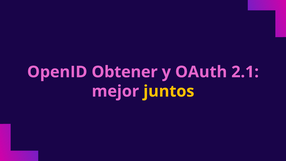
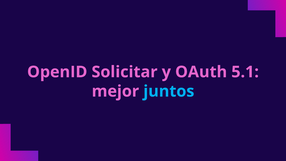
Obtener: Obtener -> Solicitar (125, 72)
2.1: 2.1 -> 5.1 (245, 72)
juntos colour: yellow -> light blue (169, 91)
